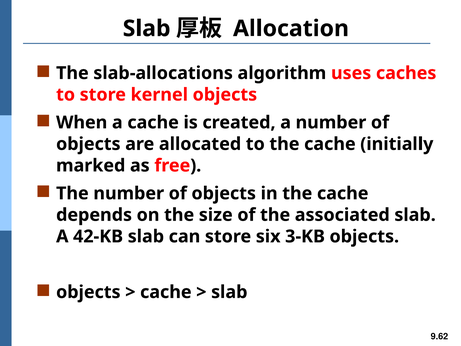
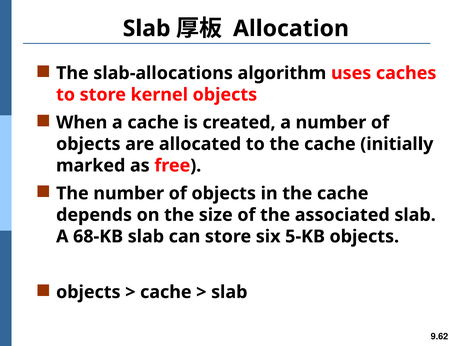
42-KB: 42-KB -> 68-KB (98, 236)
3-KB: 3-KB -> 5-KB (305, 236)
